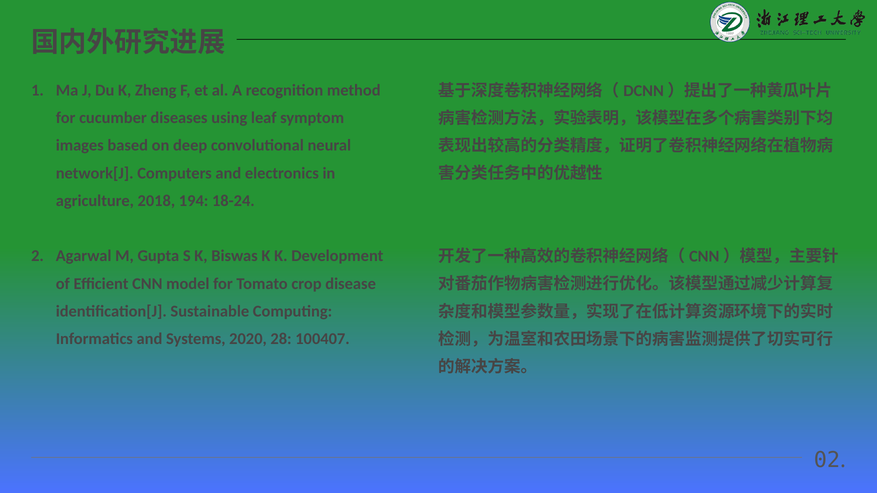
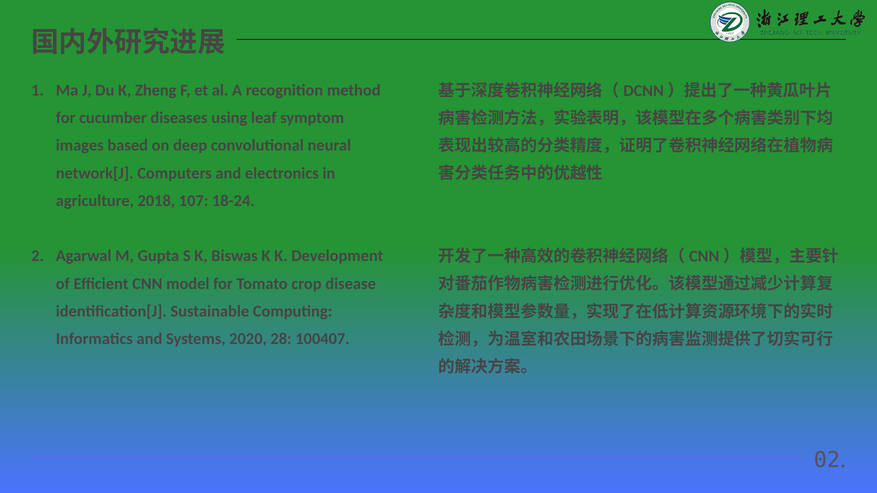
194: 194 -> 107 (194, 201)
